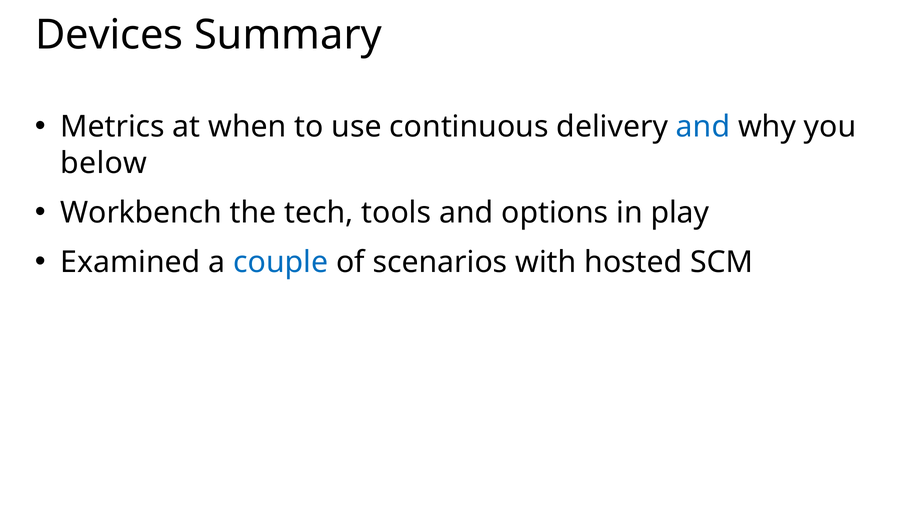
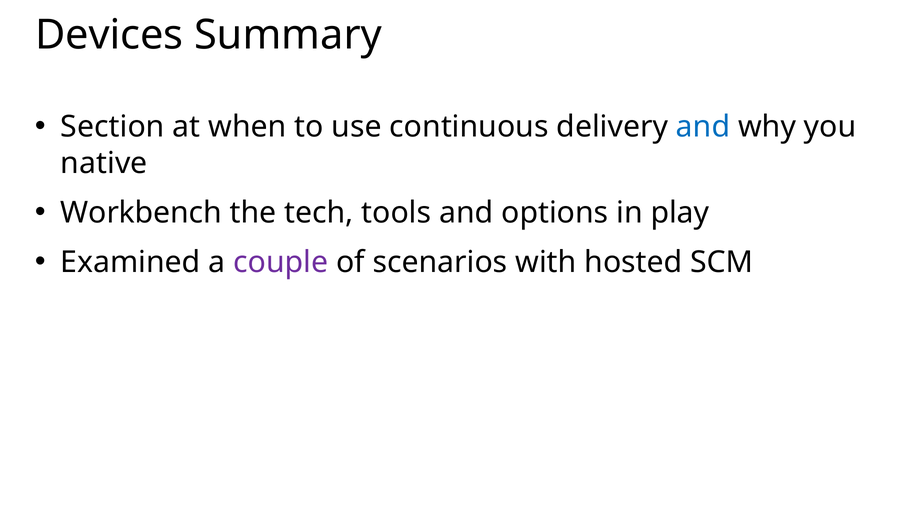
Metrics: Metrics -> Section (113, 127)
below: below -> native (104, 163)
couple colour: blue -> purple (281, 262)
